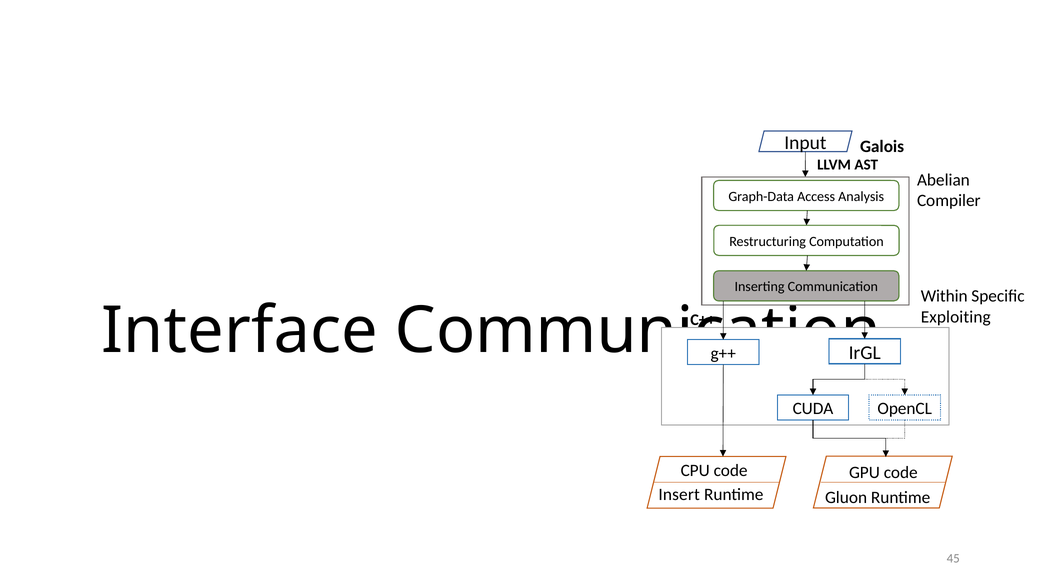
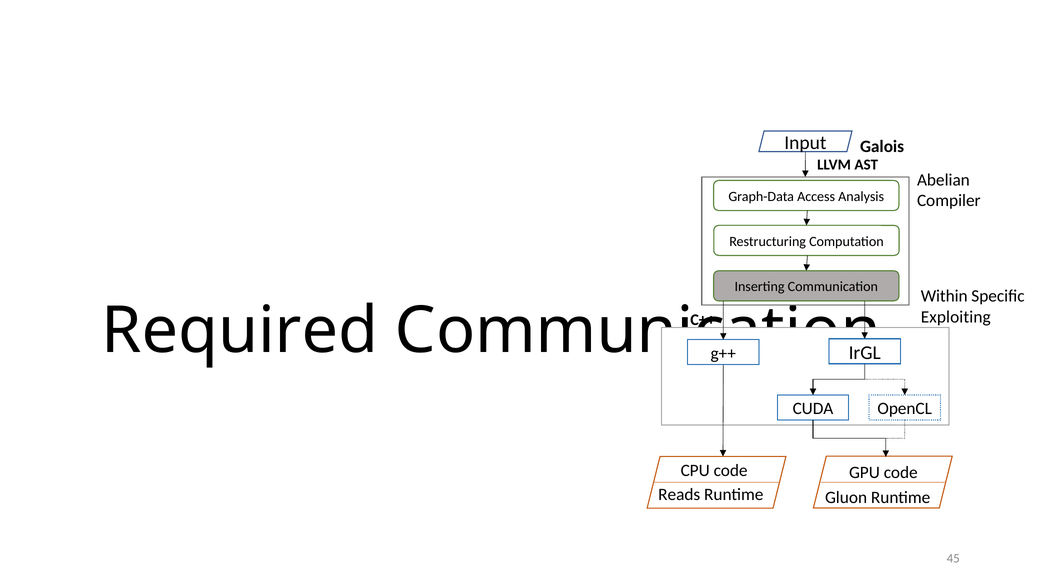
Interface: Interface -> Required (240, 330)
Insert: Insert -> Reads (679, 494)
